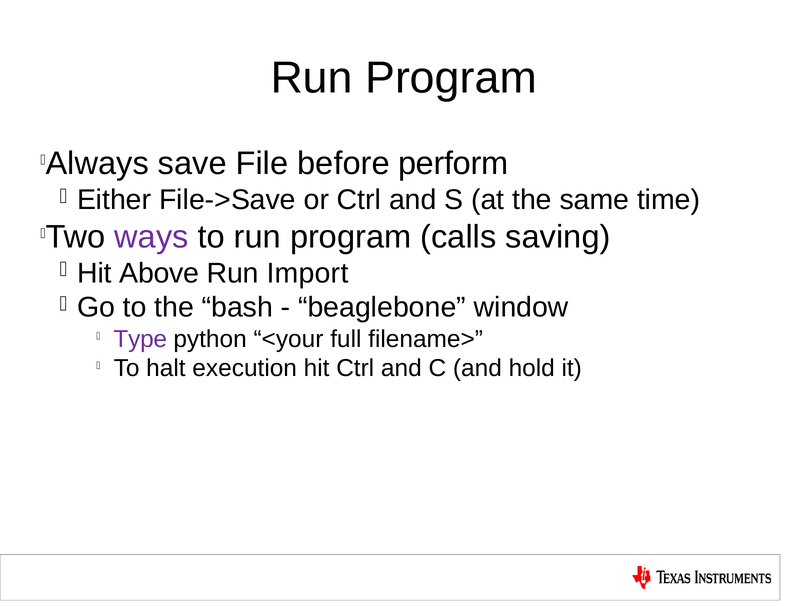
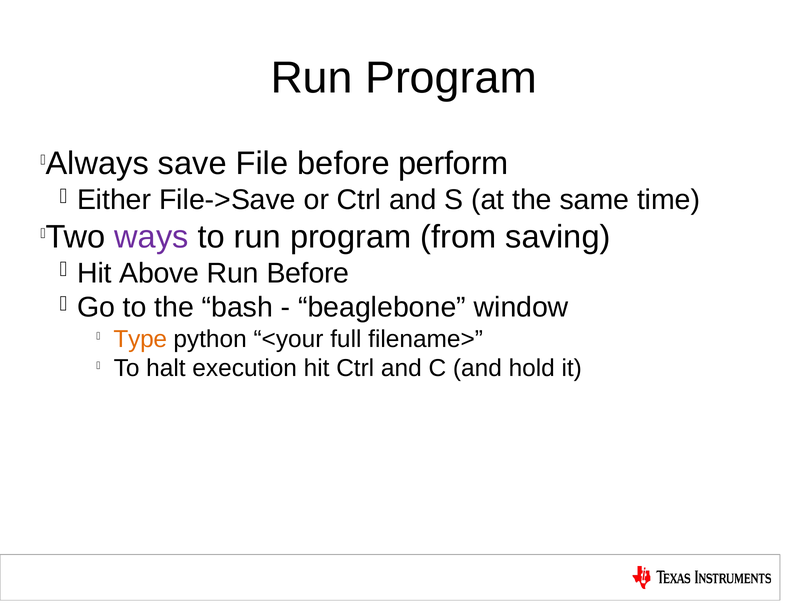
calls: calls -> from (458, 237)
Run Import: Import -> Before (308, 273)
Type colour: purple -> orange (140, 339)
